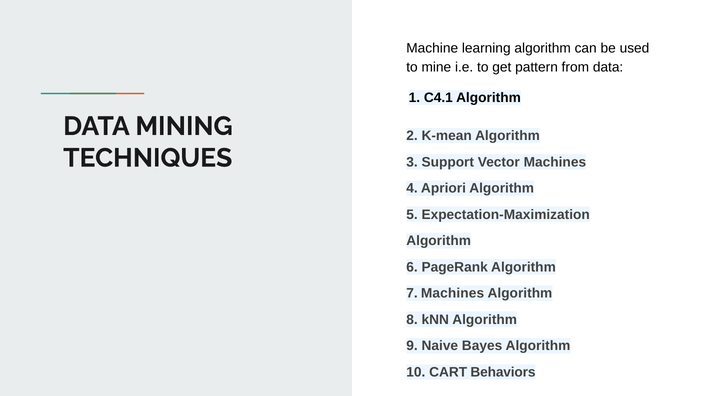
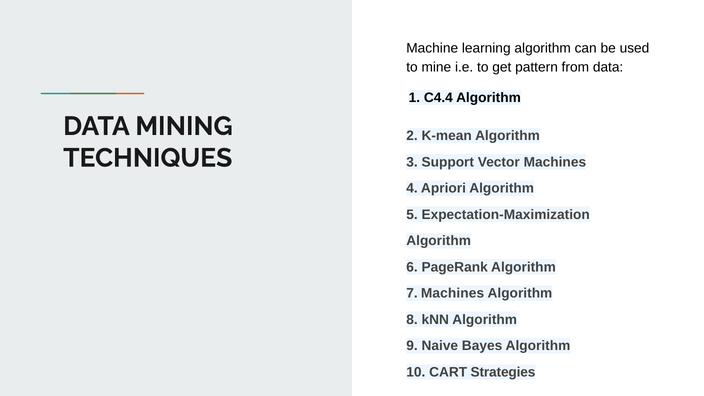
C4.1: C4.1 -> C4.4 (438, 98)
Behaviors: Behaviors -> Strategies (503, 372)
